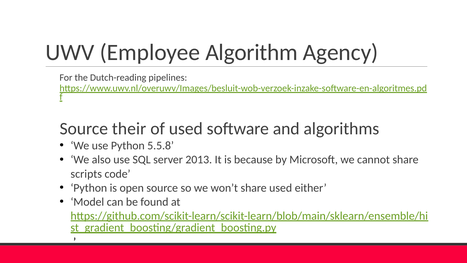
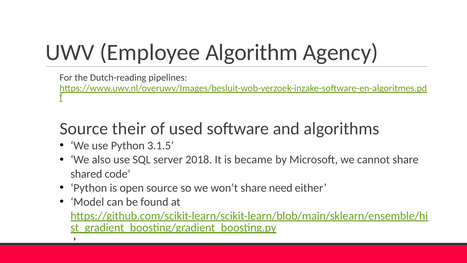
5.5.8: 5.5.8 -> 3.1.5 (161, 146)
2013: 2013 -> 2018 (199, 160)
because: because -> became (253, 160)
scripts: scripts -> shared (86, 174)
share used: used -> need (281, 188)
